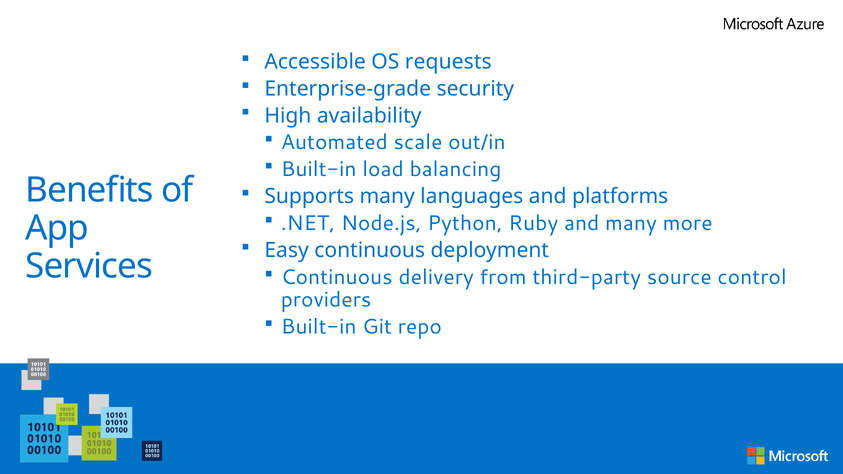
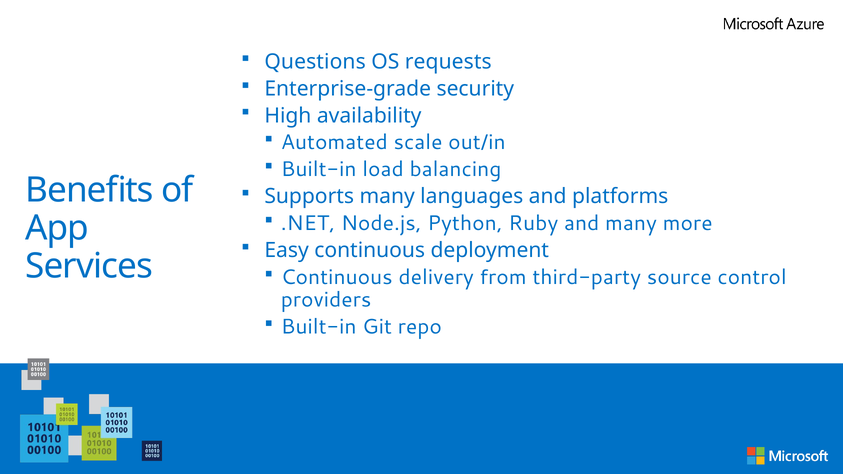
Accessible: Accessible -> Questions (315, 62)
